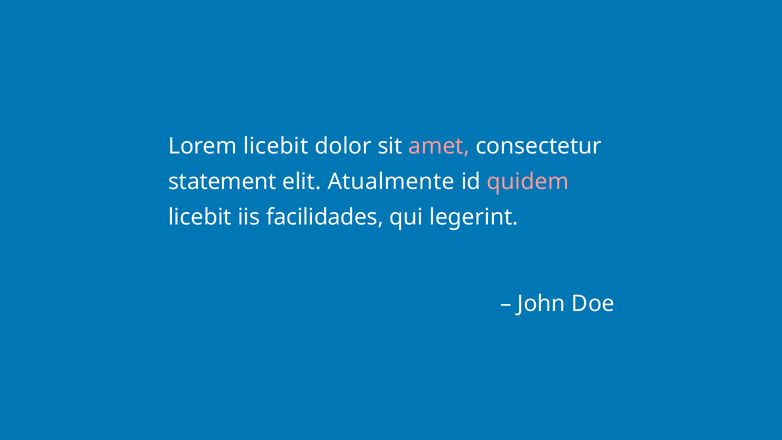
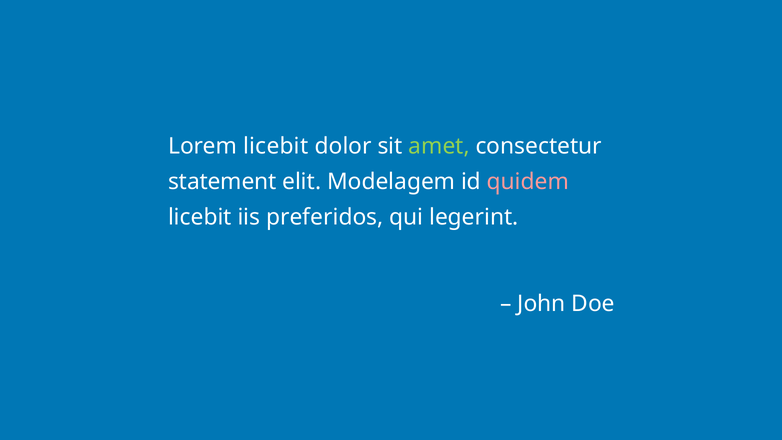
amet colour: pink -> light green (439, 146)
Atualmente: Atualmente -> Modelagem (391, 182)
facilidades: facilidades -> preferidos (325, 217)
